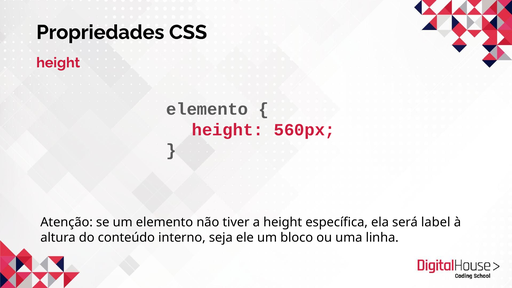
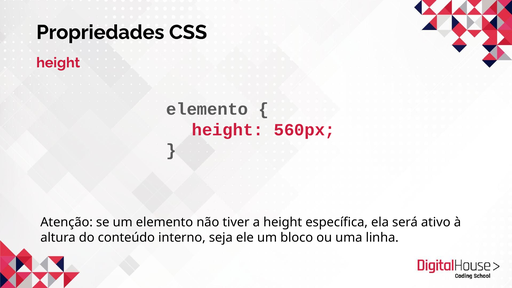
label: label -> ativo (436, 222)
